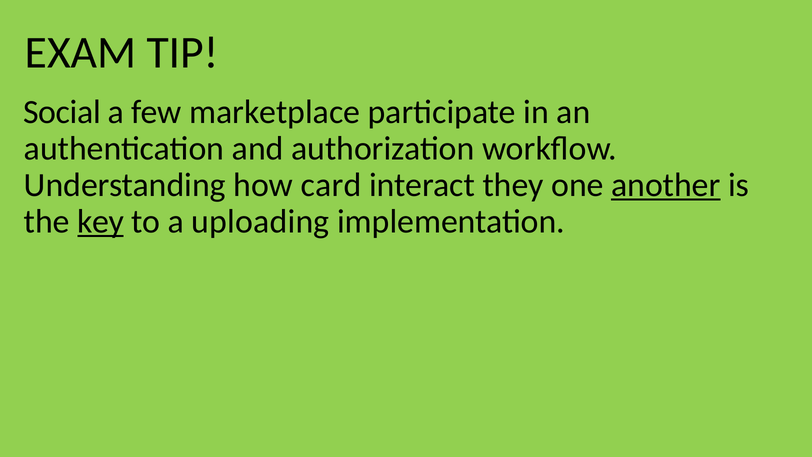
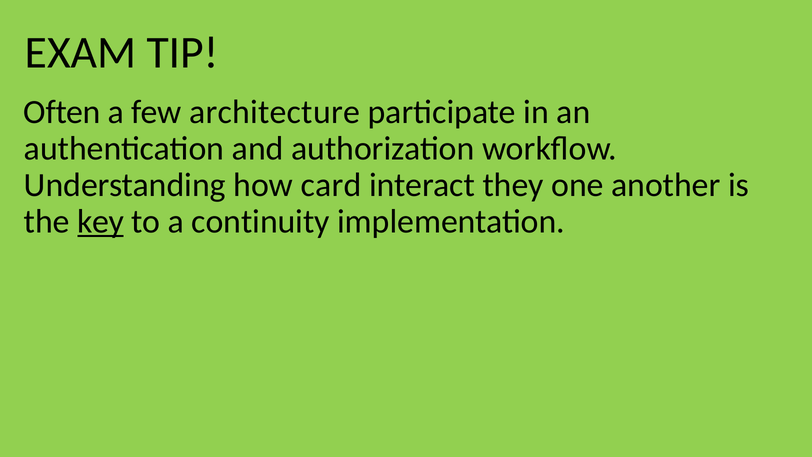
Social: Social -> Often (62, 112)
marketplace: marketplace -> architecture (275, 112)
another underline: present -> none (666, 185)
uploading: uploading -> continuity (261, 221)
